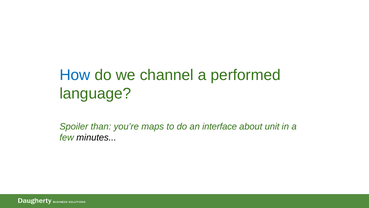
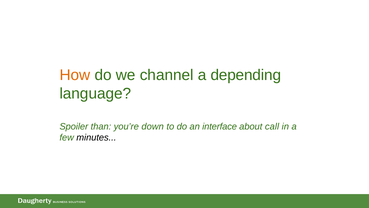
How colour: blue -> orange (75, 75)
performed: performed -> depending (246, 75)
maps: maps -> down (153, 126)
unit: unit -> call (272, 126)
